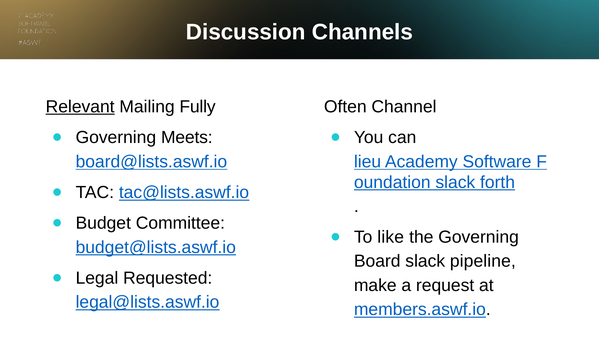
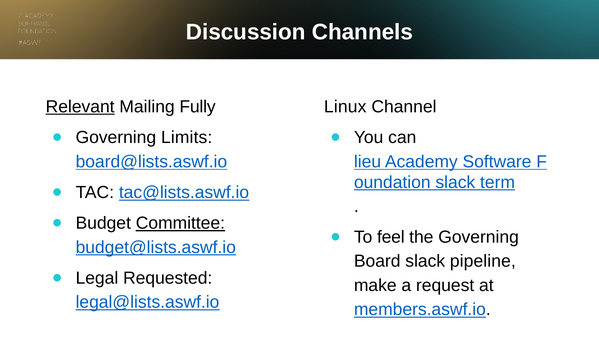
Often: Often -> Linux (345, 107)
Meets: Meets -> Limits (187, 138)
forth: forth -> term (498, 182)
Committee underline: none -> present (180, 223)
like: like -> feel (391, 237)
